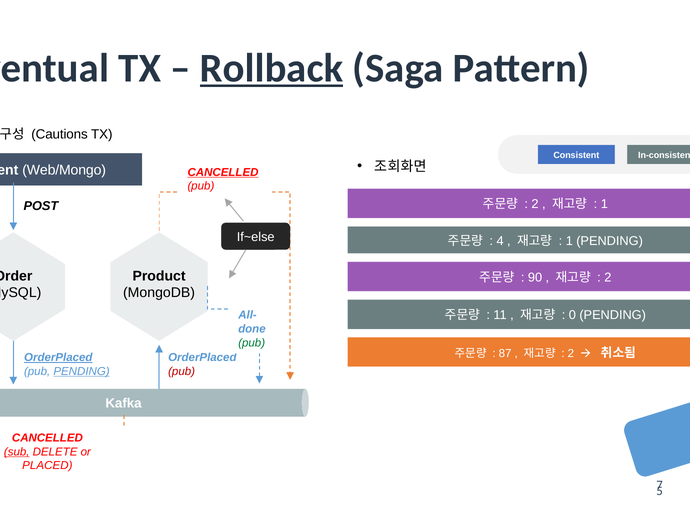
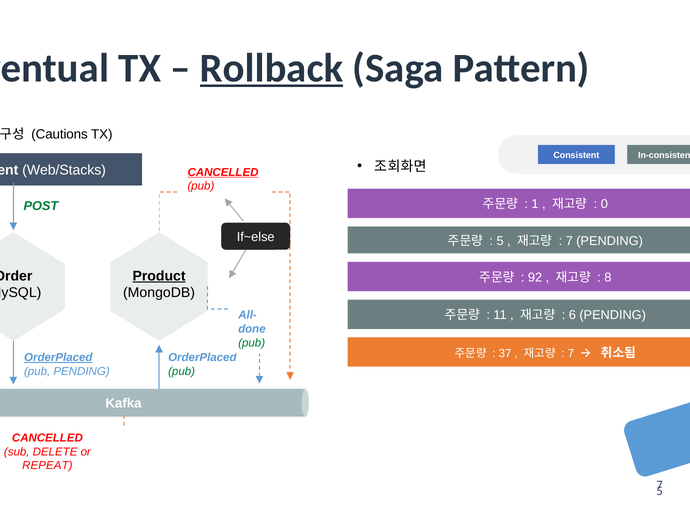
Web/Mongo: Web/Mongo -> Web/Stacks (64, 170)
2: 2 -> 1 (535, 204)
1: 1 -> 0 (604, 204)
POST colour: black -> green (41, 206)
4: 4 -> 5 (500, 241)
1: 1 -> 7 (569, 241)
Product underline: none -> present (159, 276)
90: 90 -> 92 (535, 278)
2: 2 -> 8 (608, 278)
0: 0 -> 6 (572, 316)
87: 87 -> 37 (505, 354)
2: 2 -> 7 (571, 354)
PENDING underline: present -> none (82, 372)
pub colour: red -> green (182, 372)
sub underline: present -> none (17, 452)
PLACED: PLACED -> REPEAT (47, 466)
